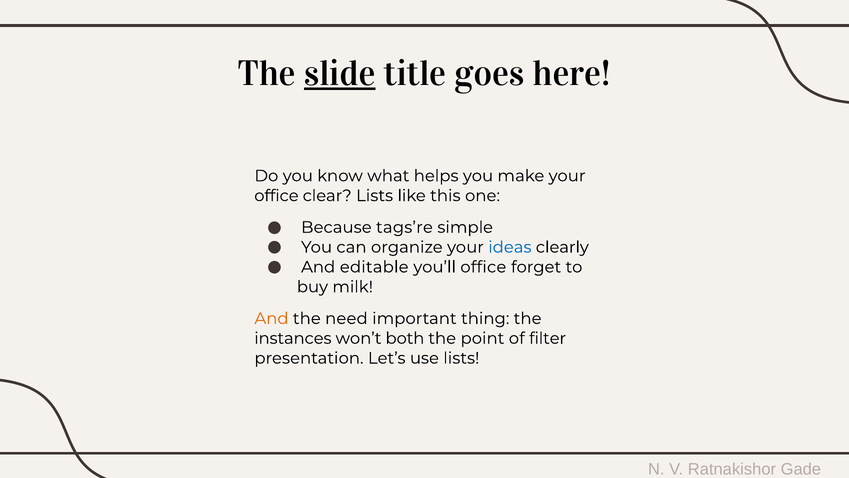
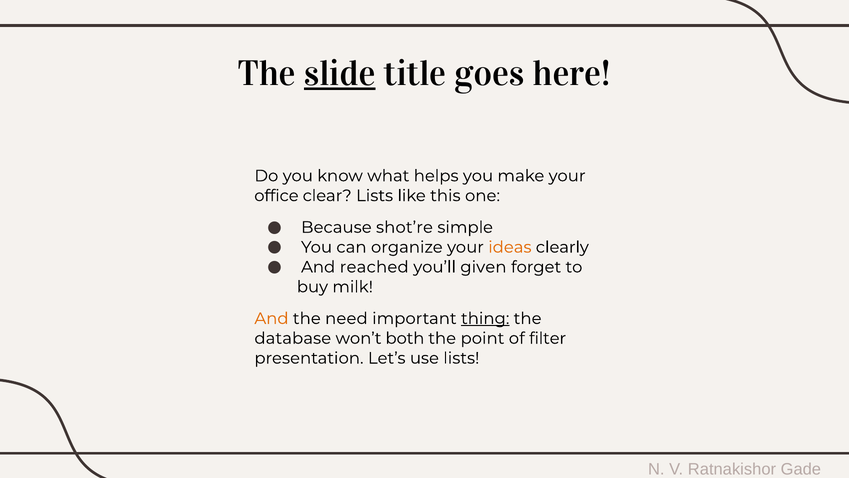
tags’re: tags’re -> shot’re (404, 227)
ideas colour: blue -> orange (510, 247)
editable: editable -> reached (374, 267)
you’ll office: office -> given (483, 267)
thing underline: none -> present (485, 318)
instances: instances -> database (293, 338)
